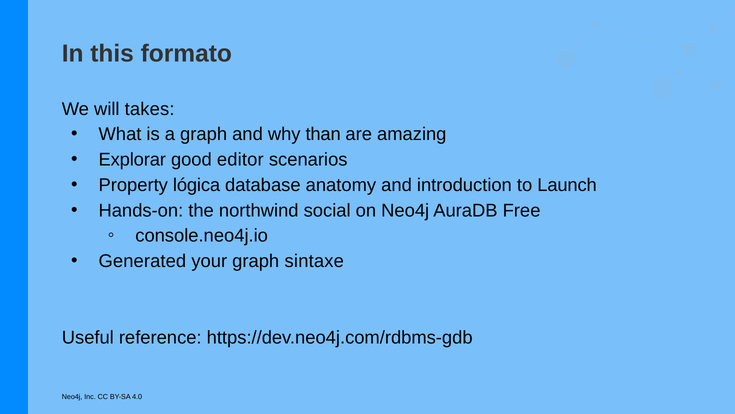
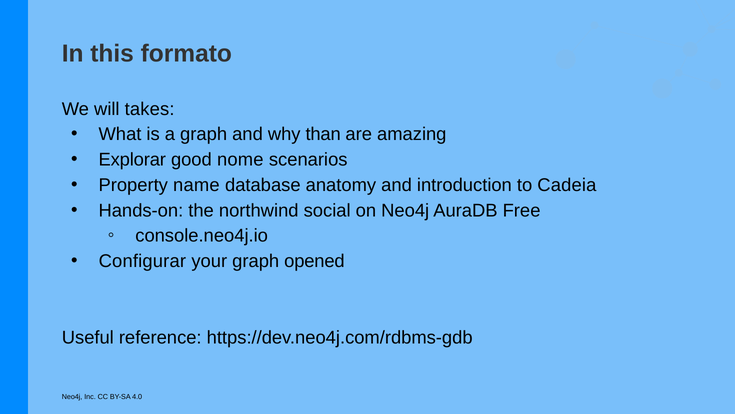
editor: editor -> nome (240, 160)
lógica: lógica -> name (196, 185)
Launch: Launch -> Cadeia (567, 185)
Generated: Generated -> Configurar (142, 261)
sintaxe: sintaxe -> opened (314, 261)
